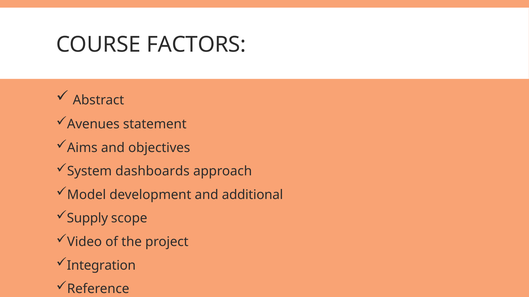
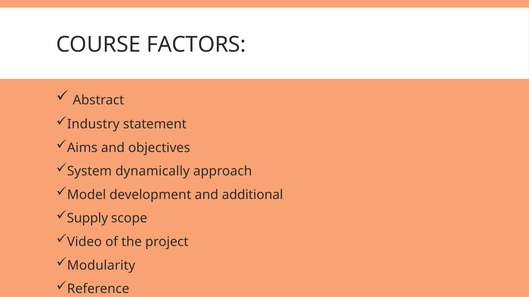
Avenues: Avenues -> Industry (93, 124)
dashboards: dashboards -> dynamically (153, 172)
Integration: Integration -> Modularity (101, 266)
